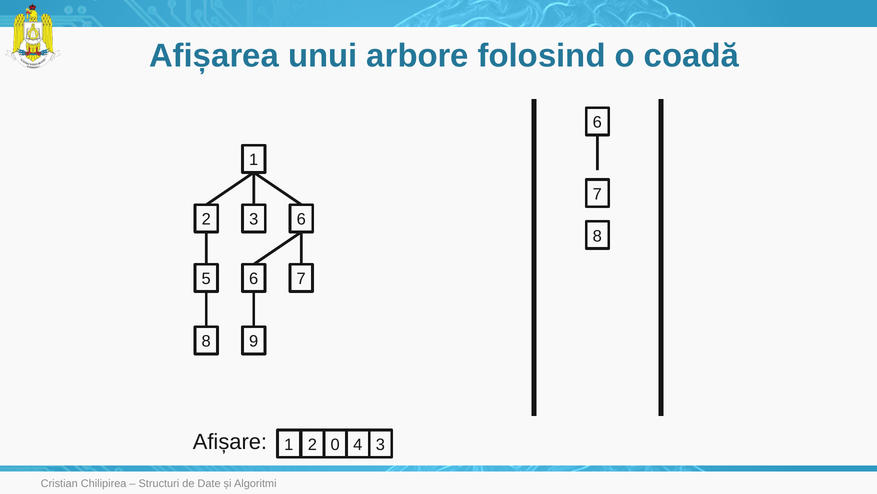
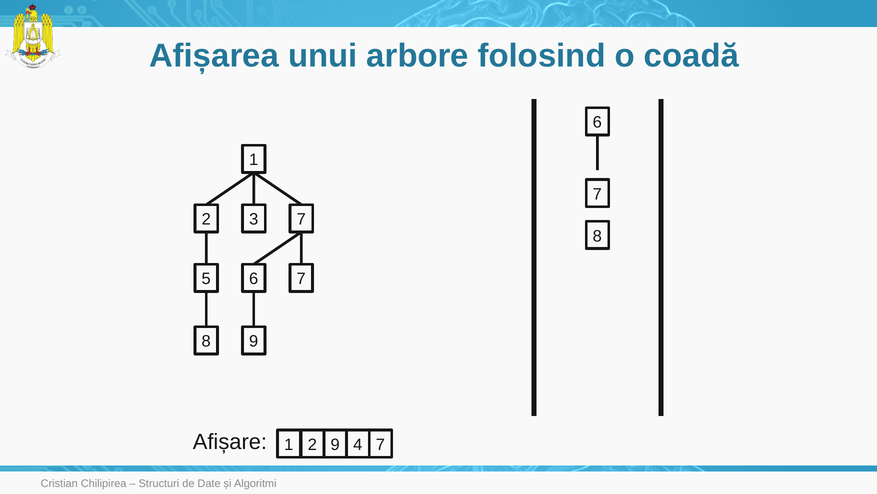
2 3 6: 6 -> 7 (301, 219)
Afișare 3: 3 -> 7 (380, 444)
2 0: 0 -> 9 (335, 444)
